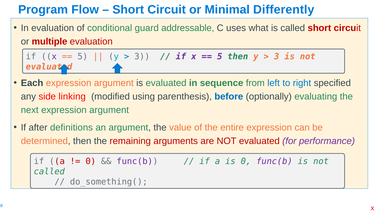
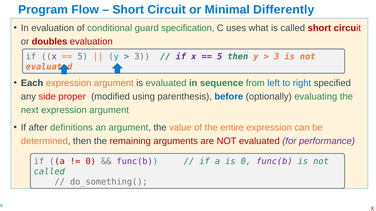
addressable: addressable -> specification (188, 28)
multiple: multiple -> doubles (50, 42)
linking: linking -> proper (72, 97)
